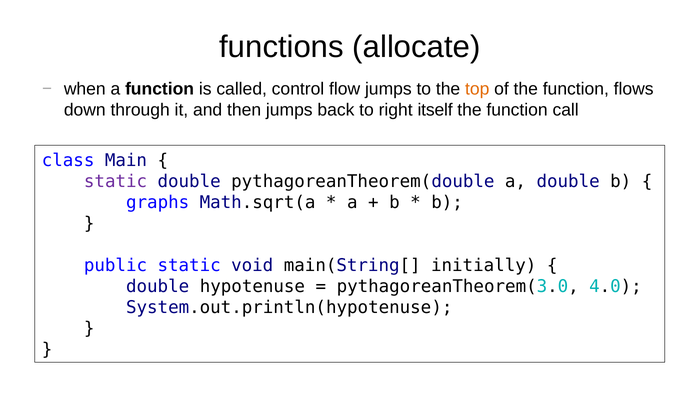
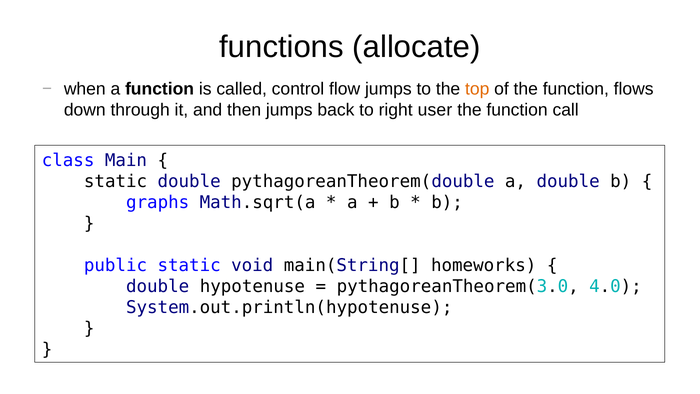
itself: itself -> user (435, 110)
static colour: purple -> black (116, 181)
initially: initially -> homeworks (484, 265)
